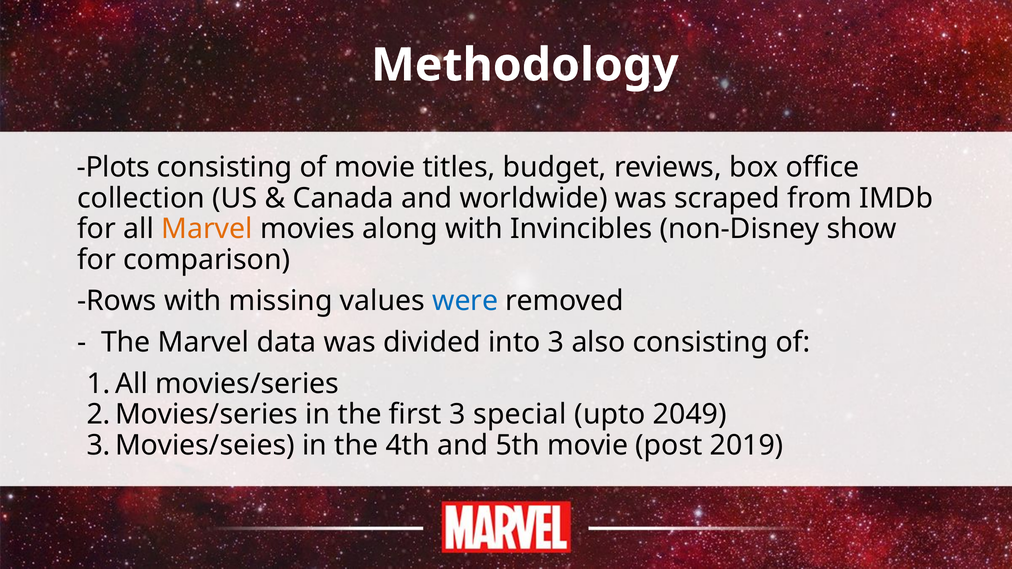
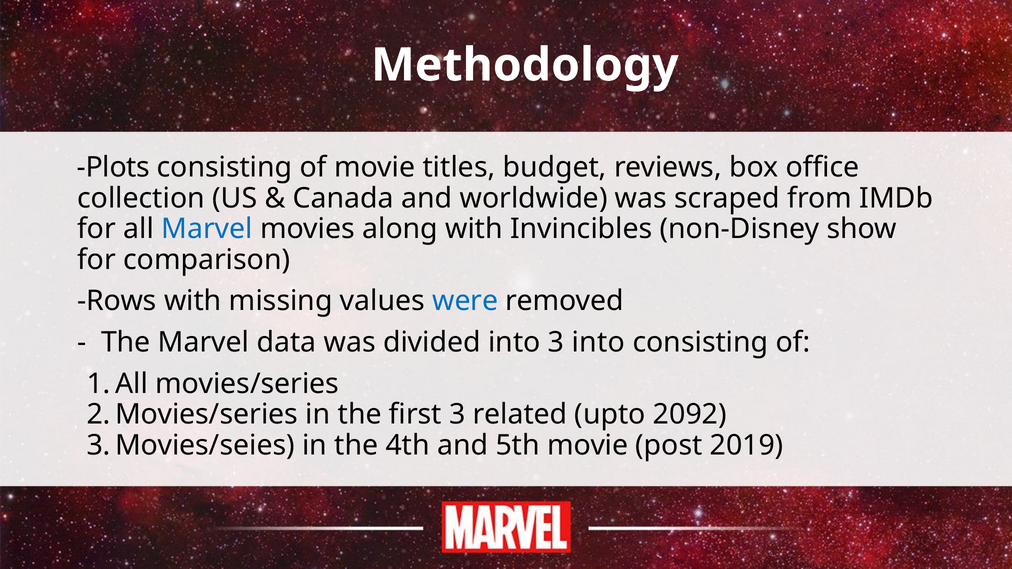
Marvel colour: orange -> blue (207, 229)
3 also: also -> into (598, 343)
special: special -> related (520, 415)
2049: 2049 -> 2092 (690, 415)
